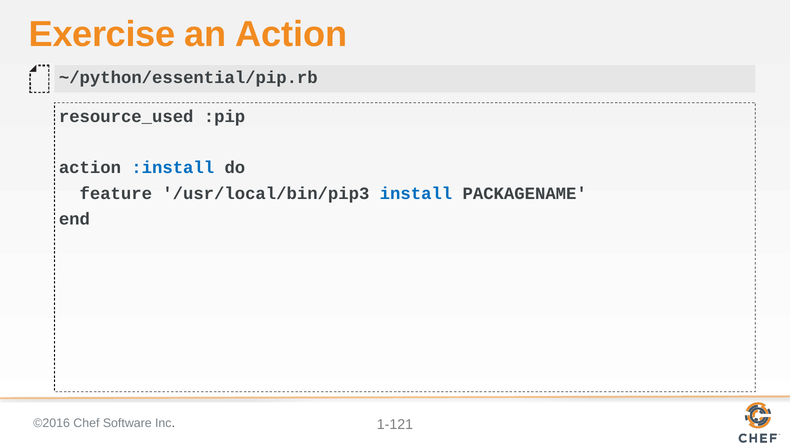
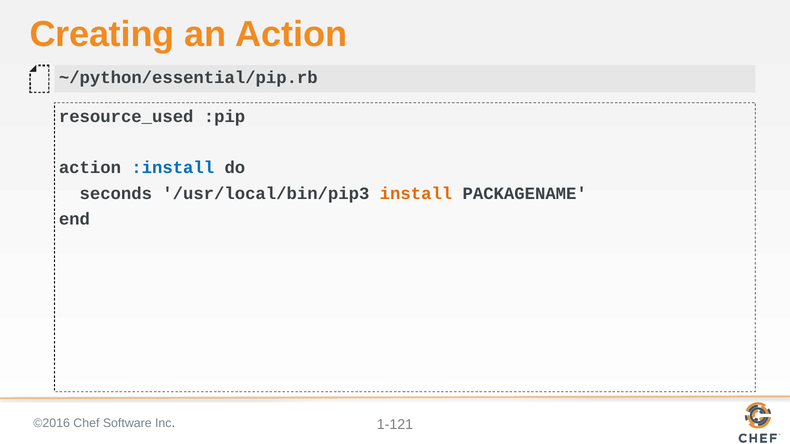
Exercise: Exercise -> Creating (102, 34)
feature: feature -> seconds (116, 194)
install colour: blue -> orange (416, 194)
